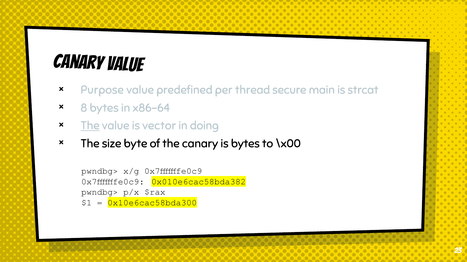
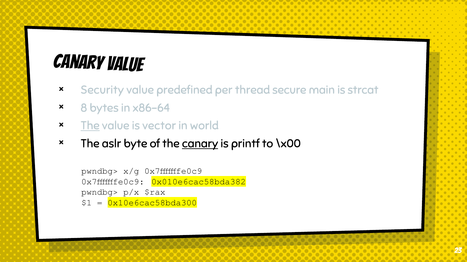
Purpose: Purpose -> Security (102, 90)
doing: doing -> world (204, 126)
size: size -> aslr (112, 144)
canary underline: none -> present (200, 144)
is bytes: bytes -> printf (245, 144)
